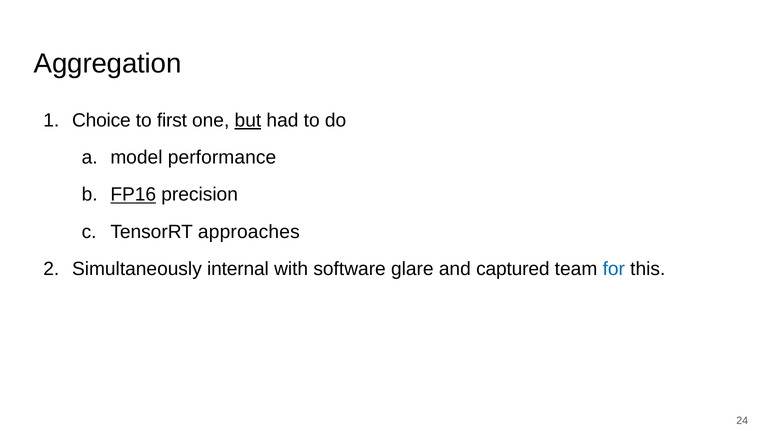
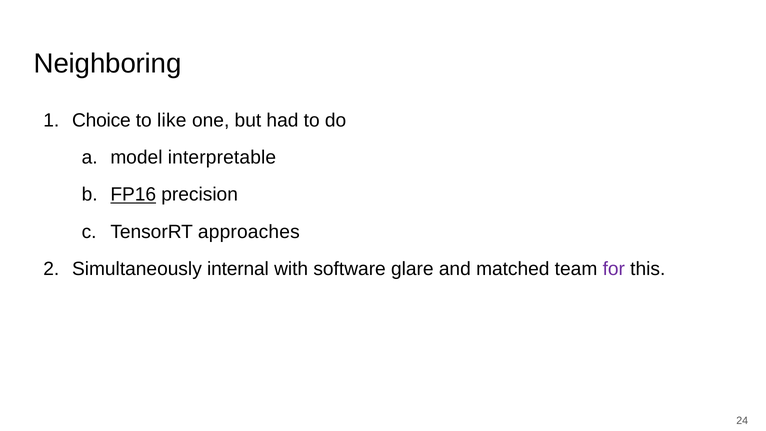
Aggregation: Aggregation -> Neighboring (108, 63)
first: first -> like (172, 120)
but underline: present -> none (248, 120)
performance: performance -> interpretable (222, 158)
captured: captured -> matched (513, 269)
for colour: blue -> purple (614, 269)
